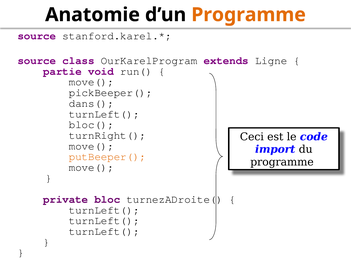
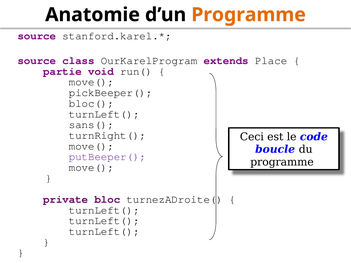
Ligne: Ligne -> Place (271, 61)
dans(: dans( -> bloc( (91, 103)
bloc(: bloc( -> sans( (91, 125)
import: import -> boucle (275, 150)
putBeeper( colour: orange -> purple (107, 157)
